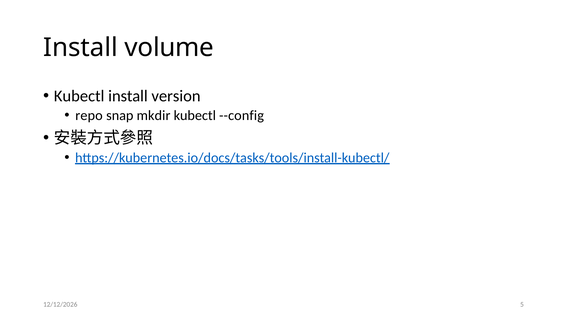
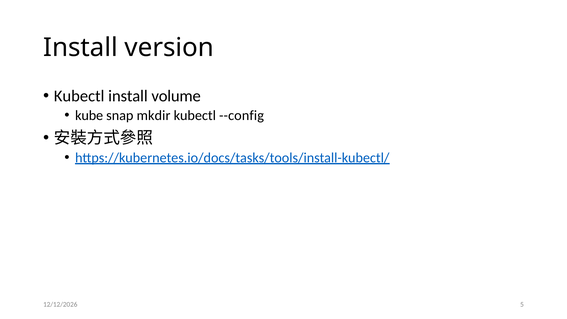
volume: volume -> version (169, 48)
version: version -> volume (176, 96)
repo: repo -> kube (89, 115)
